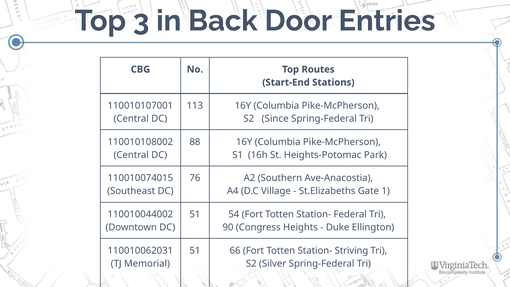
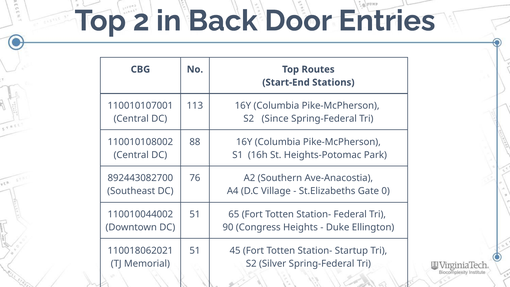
3: 3 -> 2 (141, 21)
110010074015: 110010074015 -> 892443082700 (140, 178)
1: 1 -> 0 (386, 191)
54: 54 -> 65 (234, 214)
110010062031: 110010062031 -> 110018062021 (140, 250)
66: 66 -> 45 (235, 250)
Striving: Striving -> Startup (351, 250)
